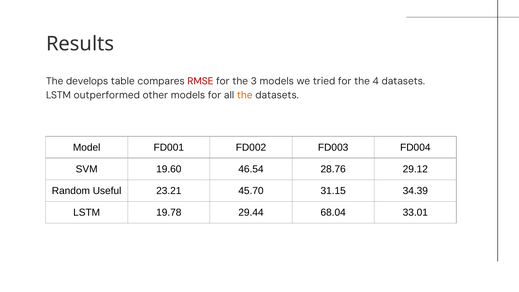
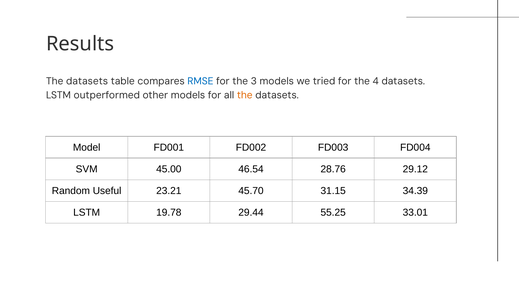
develops: develops -> datasets (87, 81)
RMSE colour: red -> blue (200, 81)
19.60: 19.60 -> 45.00 (169, 169)
68.04: 68.04 -> 55.25 (333, 212)
